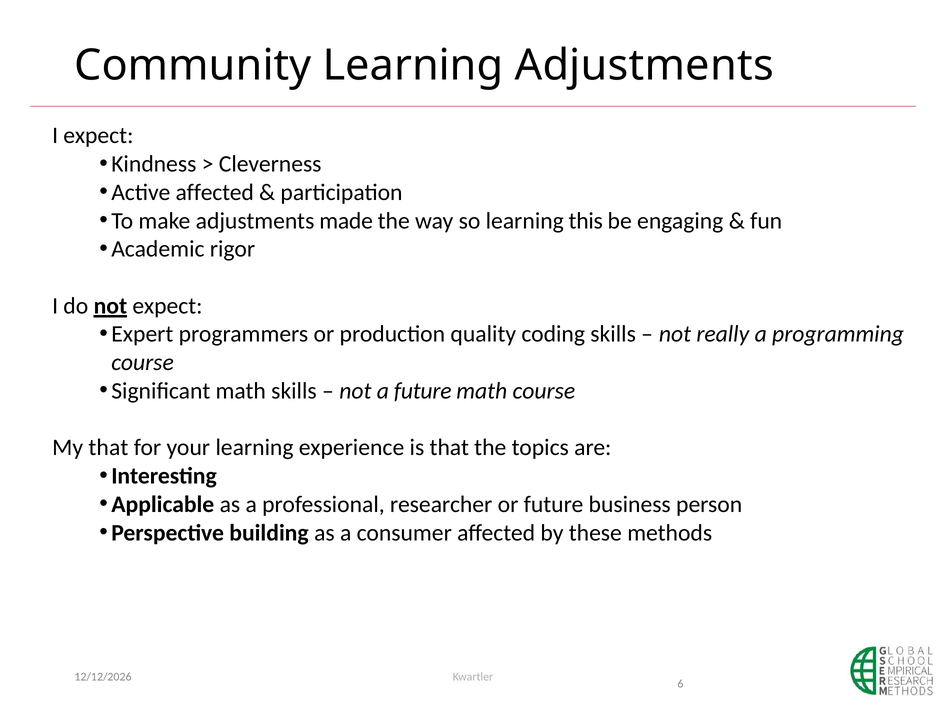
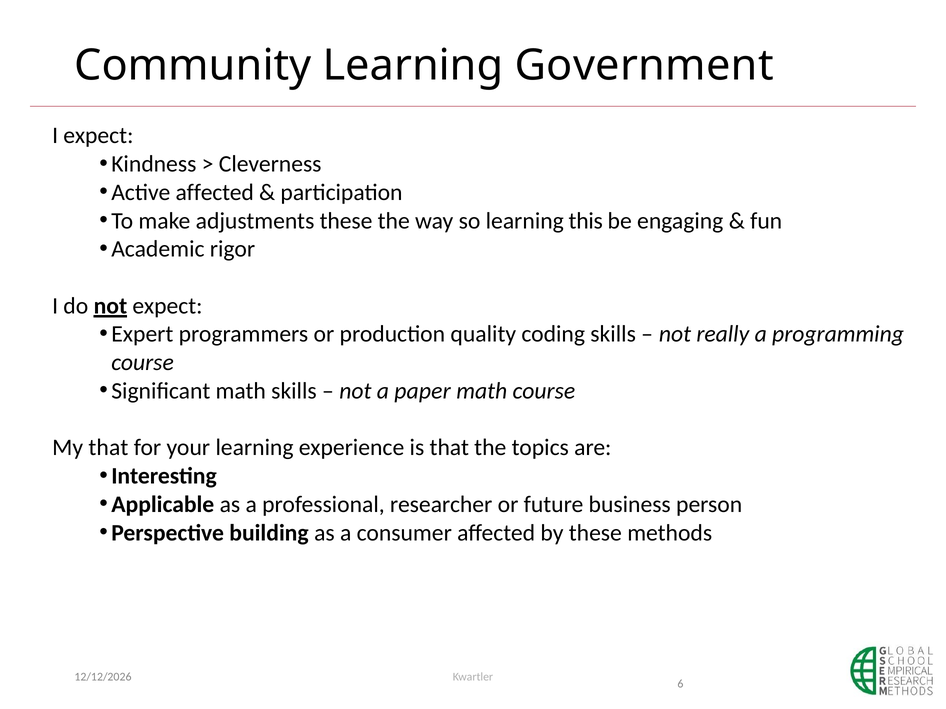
Learning Adjustments: Adjustments -> Government (644, 66)
adjustments made: made -> these (346, 221)
a future: future -> paper (423, 391)
